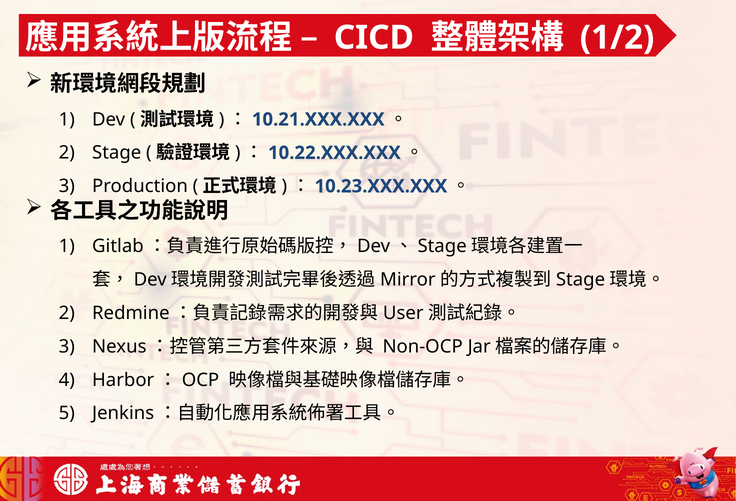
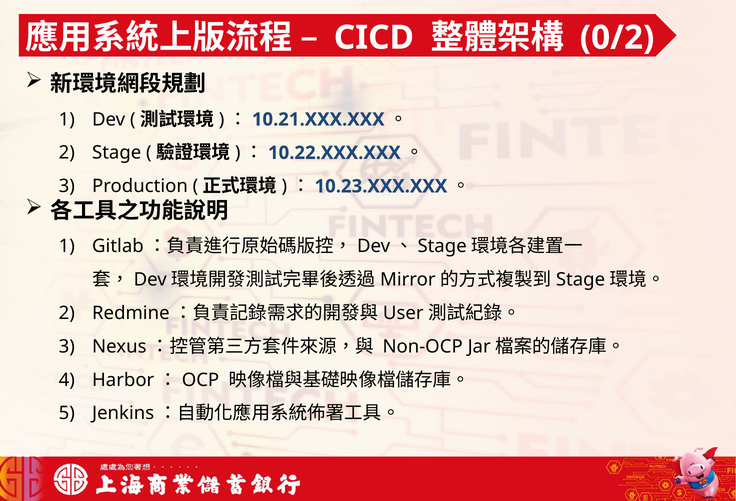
1/2: 1/2 -> 0/2 (617, 38)
